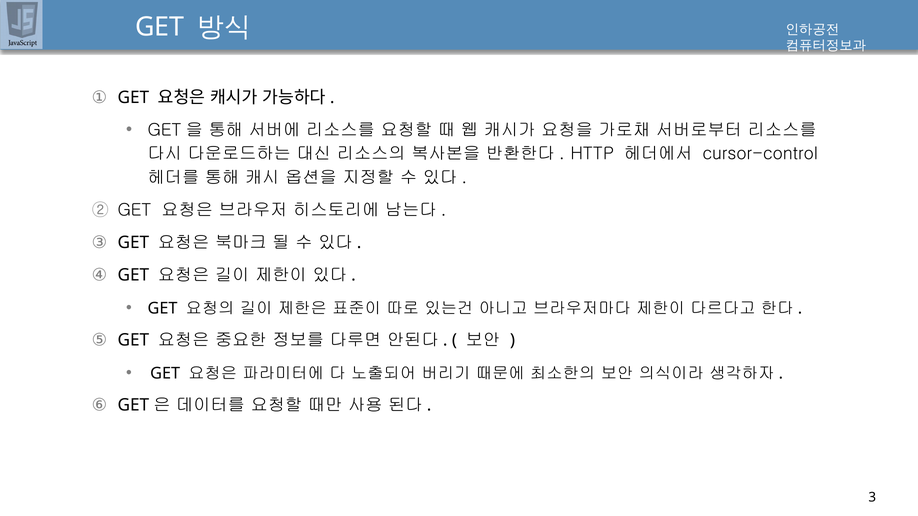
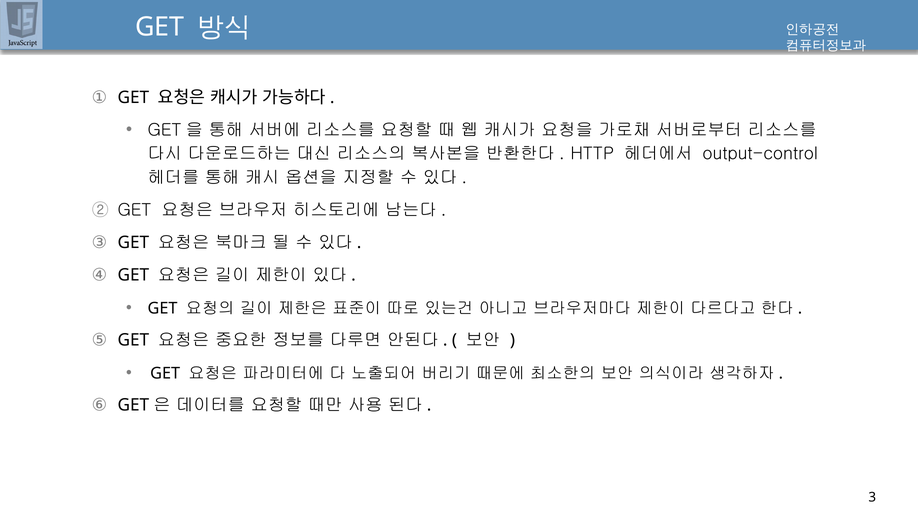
cursor-control: cursor-control -> output-control (760, 154)
